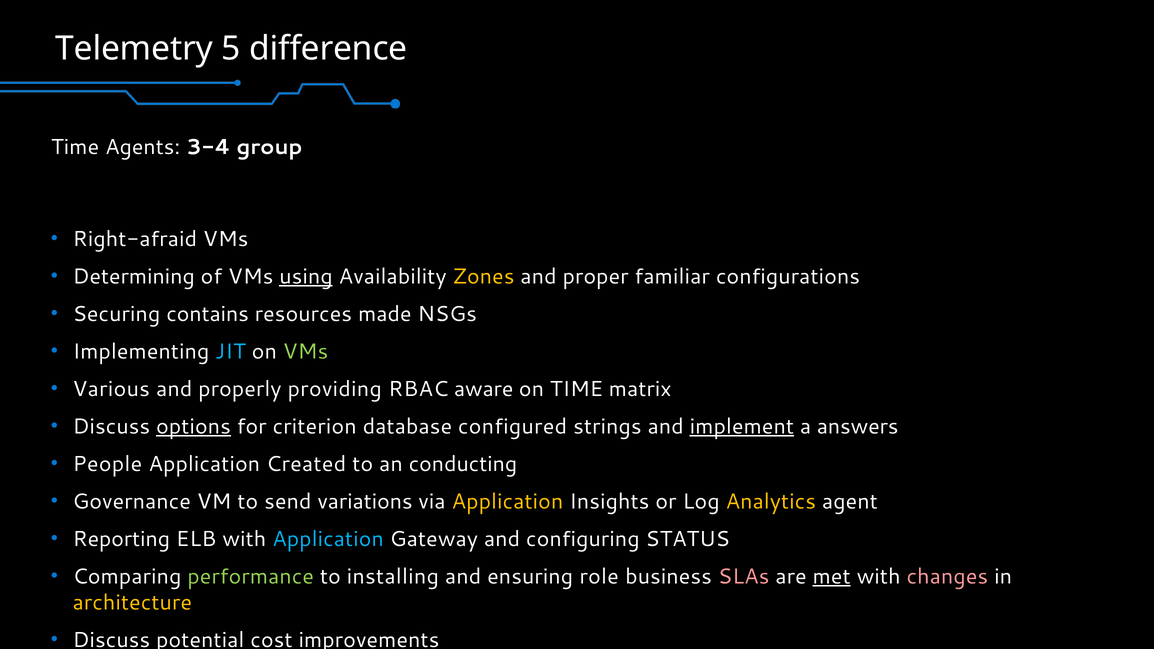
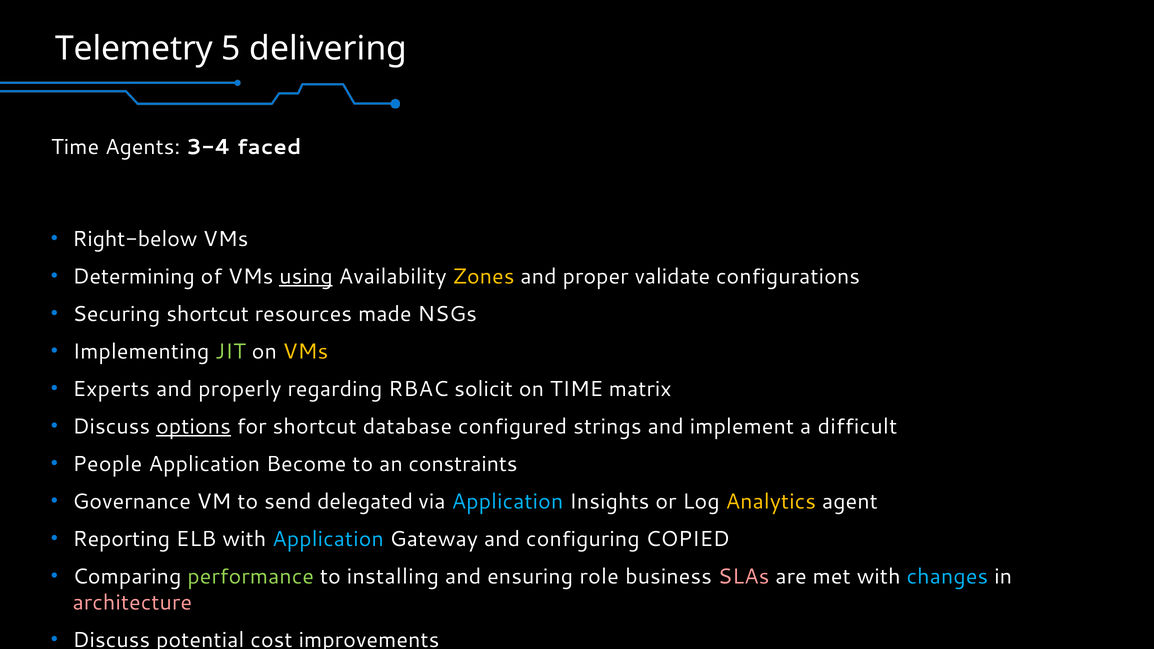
difference: difference -> delivering (328, 48)
group: group -> faced (269, 147)
Right-afraid: Right-afraid -> Right-below (135, 239)
familiar: familiar -> validate (672, 276)
Securing contains: contains -> shortcut (208, 314)
JIT colour: light blue -> light green (231, 351)
VMs colour: light green -> yellow (306, 351)
Various: Various -> Experts (111, 389)
providing: providing -> regarding (335, 389)
aware: aware -> solicit (484, 389)
for criterion: criterion -> shortcut (315, 427)
implement underline: present -> none (742, 427)
answers: answers -> difficult (857, 427)
Created: Created -> Become (306, 464)
conducting: conducting -> constraints (463, 464)
variations: variations -> delegated (365, 502)
Application colour: yellow -> light blue (507, 502)
STATUS: STATUS -> COPIED (688, 539)
met underline: present -> none (832, 577)
changes colour: pink -> light blue (947, 577)
architecture colour: yellow -> pink (132, 603)
